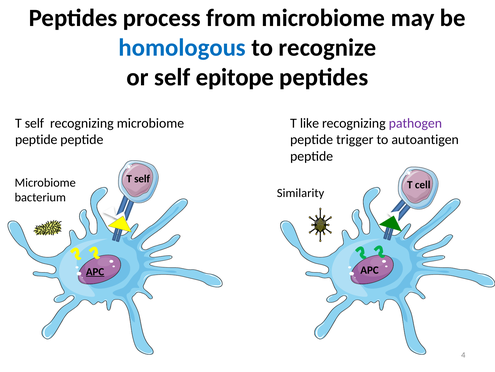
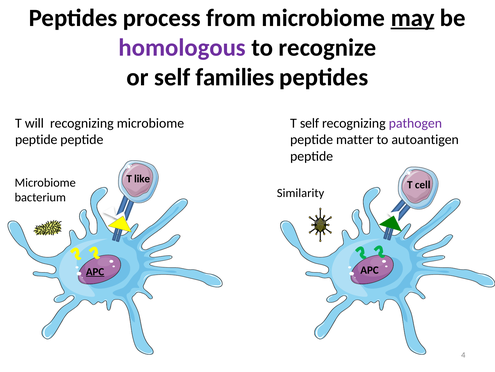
may underline: none -> present (413, 18)
homologous colour: blue -> purple (182, 48)
epitope: epitope -> families (235, 77)
self: self -> will (34, 123)
T like: like -> self (309, 123)
trigger: trigger -> matter (355, 139)
self: self -> like (142, 178)
